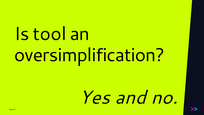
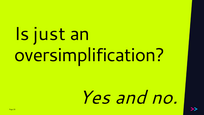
tool: tool -> just (49, 34)
